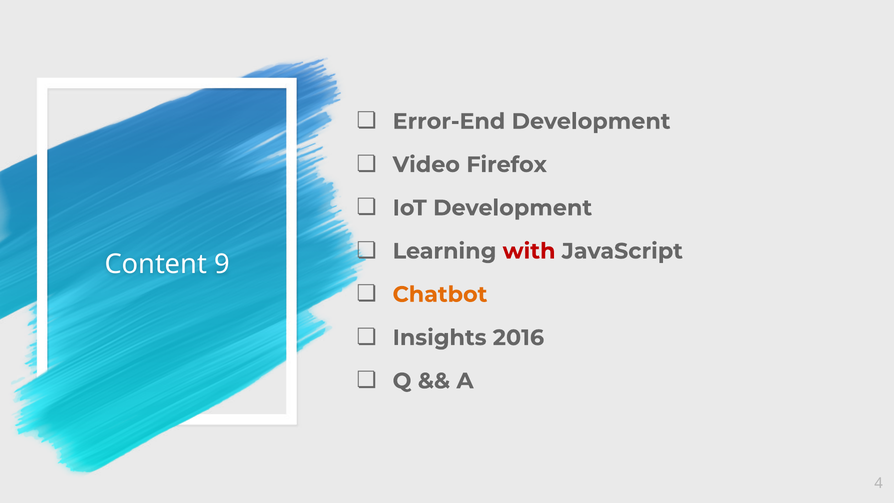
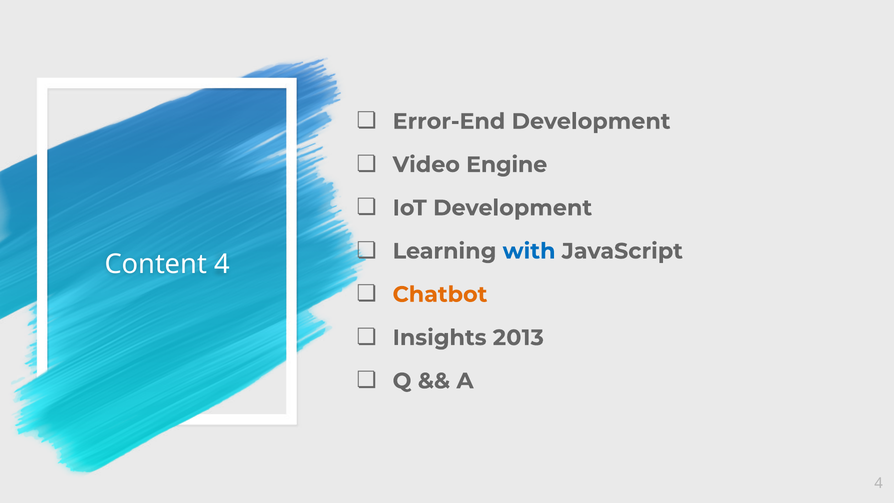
Firefox: Firefox -> Engine (507, 165)
with colour: red -> blue (529, 251)
Content 9: 9 -> 4 (222, 264)
2016: 2016 -> 2013 (518, 338)
